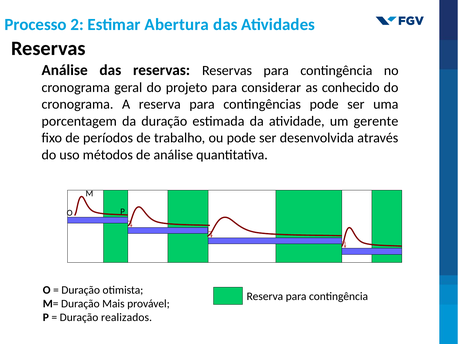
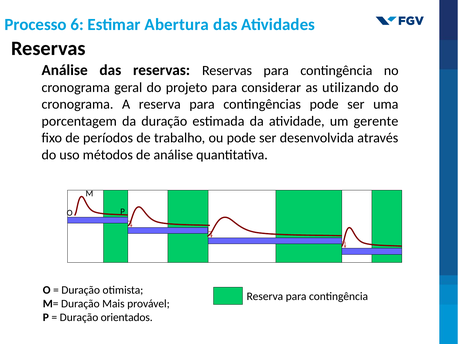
2: 2 -> 6 (77, 24)
conhecido: conhecido -> utilizando (351, 87)
realizados: realizados -> orientados (127, 317)
